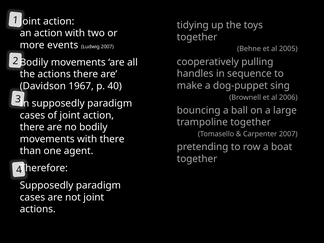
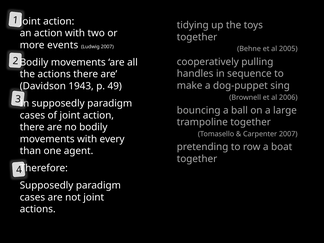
1967: 1967 -> 1943 (81, 86)
40: 40 -> 49 (115, 86)
with there: there -> every (112, 139)
